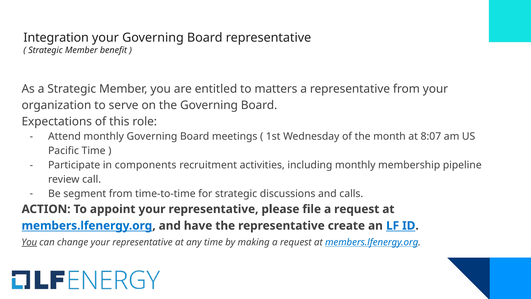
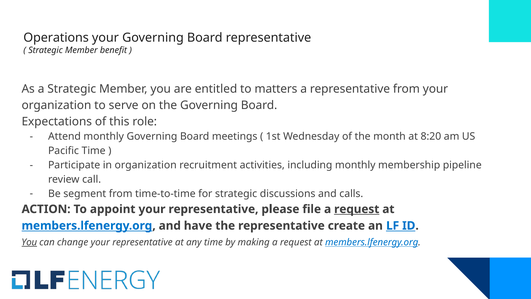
Integration: Integration -> Operations (56, 38)
8:07: 8:07 -> 8:20 (431, 136)
in components: components -> organization (146, 165)
request underline: none -> present (357, 209)
